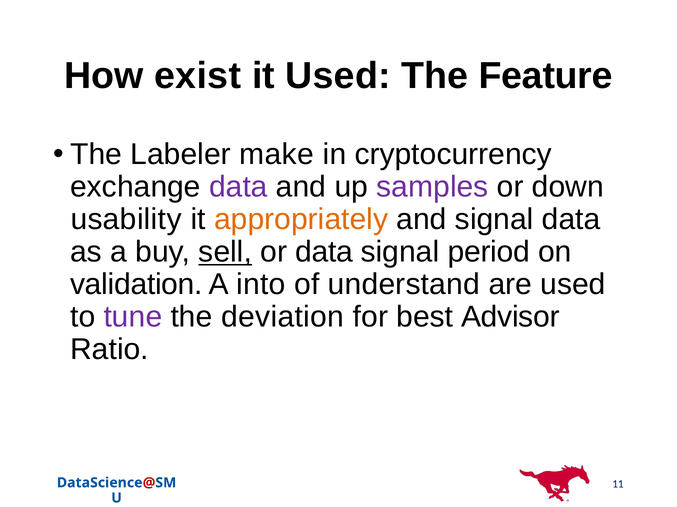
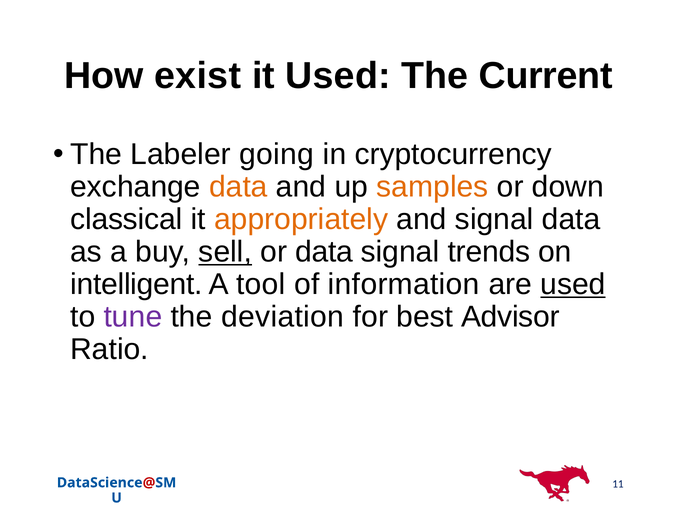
Feature: Feature -> Current (546, 76)
make: make -> going (277, 155)
data colour: purple -> orange (238, 187)
samples colour: purple -> orange (432, 187)
usability: usability -> classical (126, 220)
period: period -> trends (489, 252)
validation: validation -> intelligent (136, 285)
into: into -> tool (261, 285)
understand: understand -> information (404, 285)
used underline: none -> present (573, 285)
